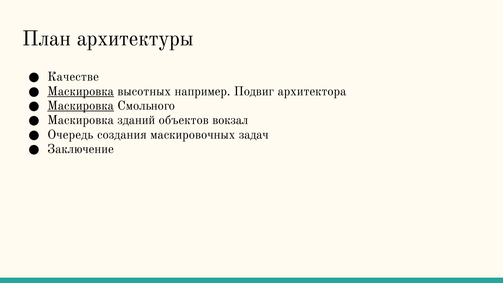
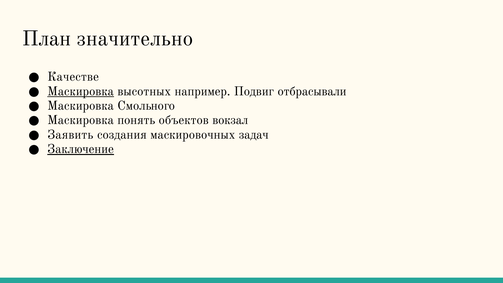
архитектуры: архитектуры -> значительно (135, 39)
архитектора: архитектора -> отбрасывали (312, 91)
Маскировка underline: present -> none (81, 106)
зданий: зданий -> понять (136, 120)
Очередь: Очередь -> Заявить (70, 135)
Заключение underline: none -> present (81, 149)
